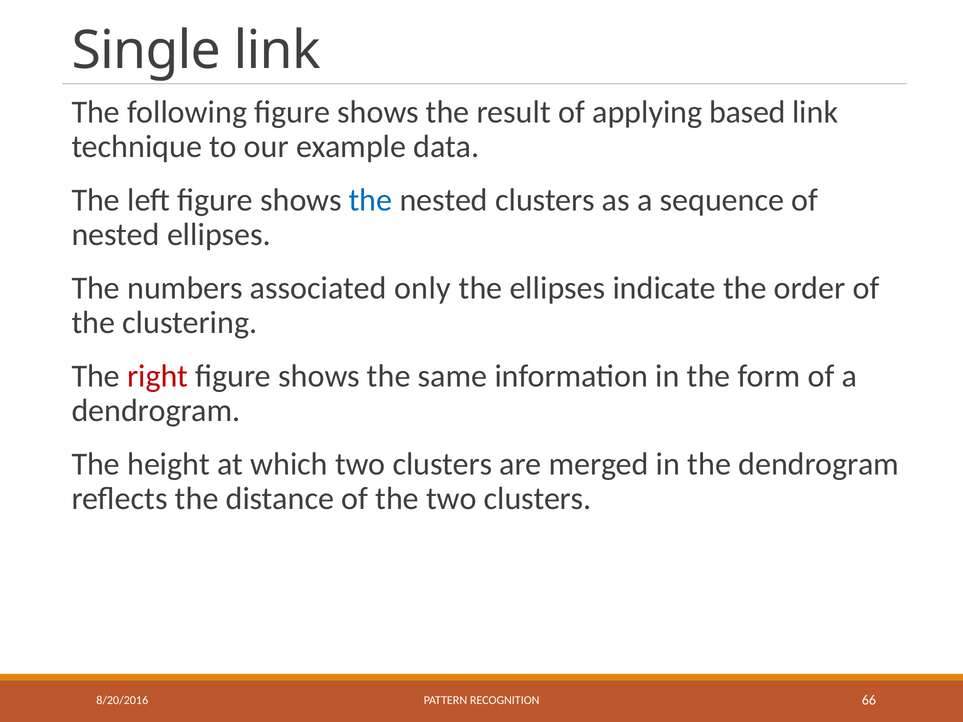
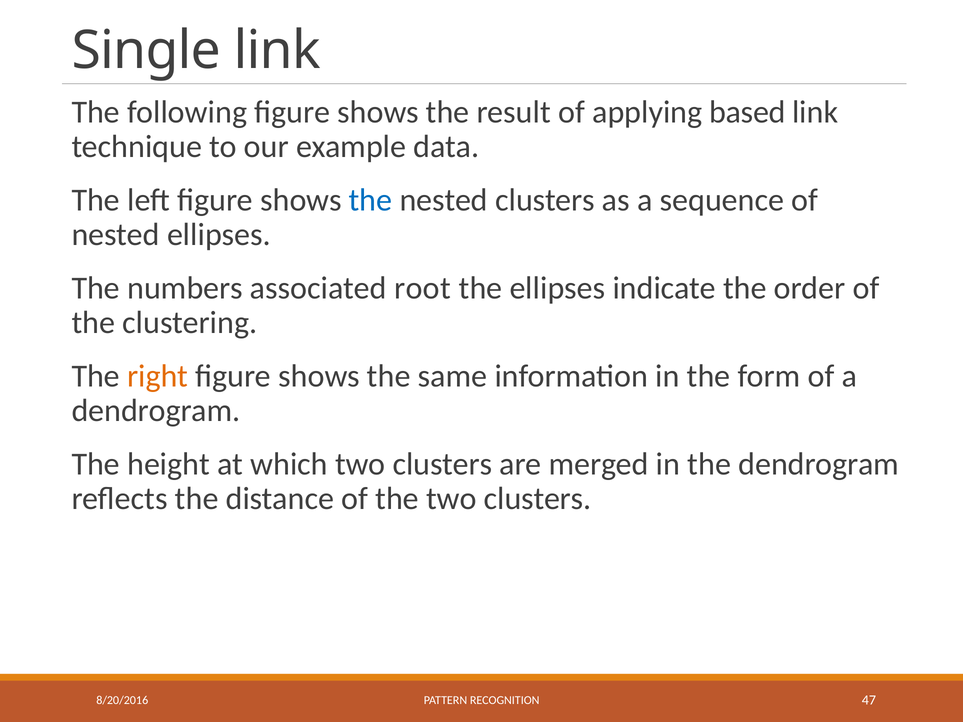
only: only -> root (422, 288)
right colour: red -> orange (158, 376)
66: 66 -> 47 (869, 700)
